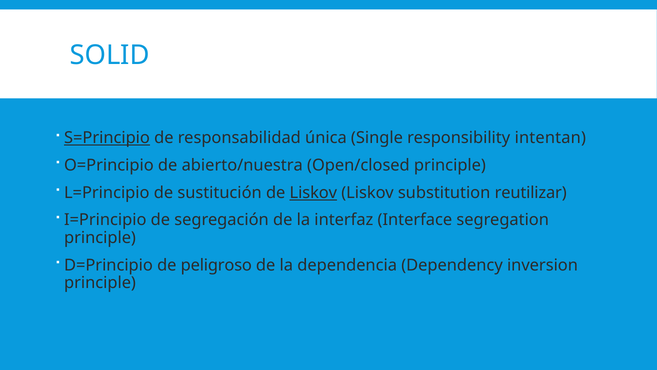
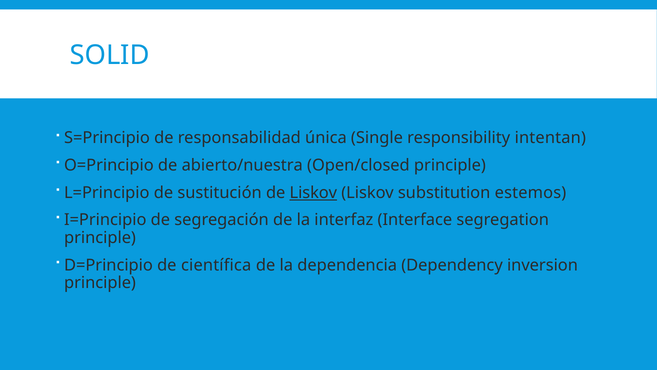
S=Principio underline: present -> none (107, 138)
reutilizar: reutilizar -> estemos (531, 192)
peligroso: peligroso -> científica (216, 265)
